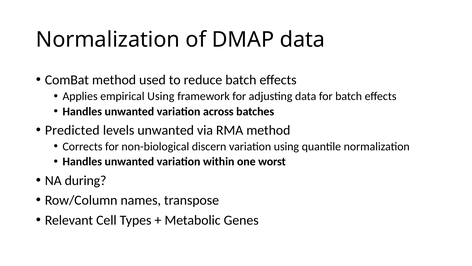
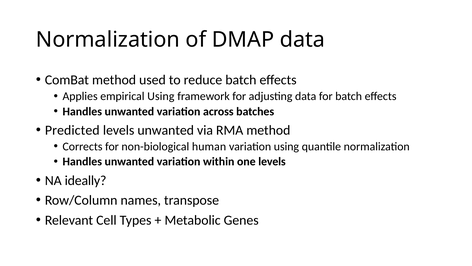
discern: discern -> human (209, 146)
one worst: worst -> levels (272, 161)
during: during -> ideally (86, 180)
